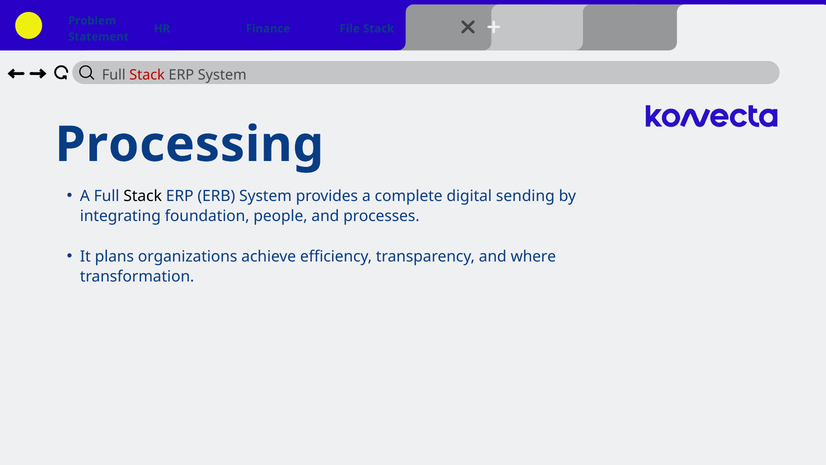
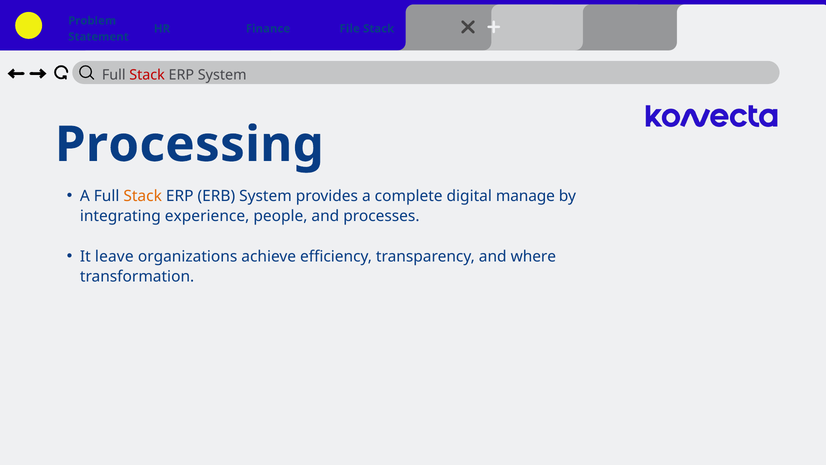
Stack colour: black -> orange (143, 196)
sending: sending -> manage (525, 196)
foundation: foundation -> experience (207, 216)
plans: plans -> leave (114, 256)
